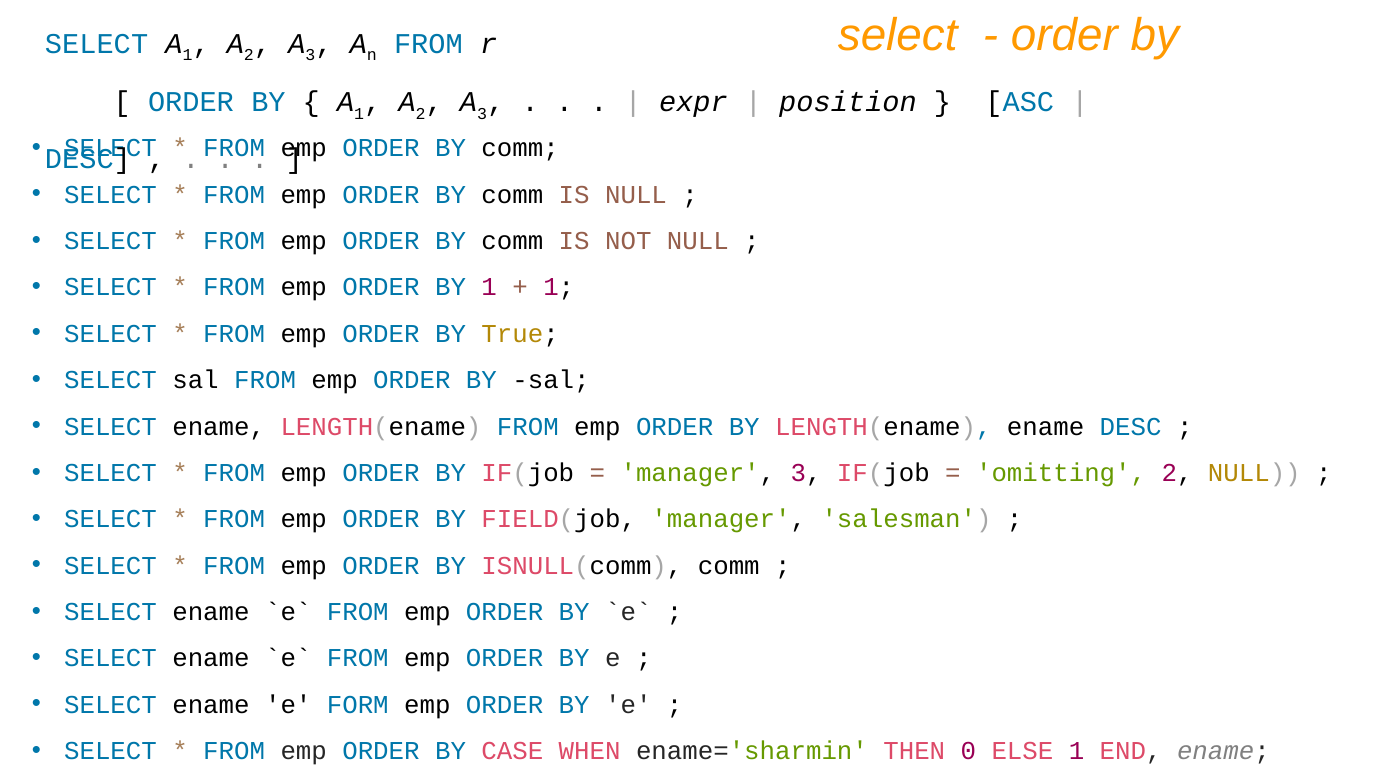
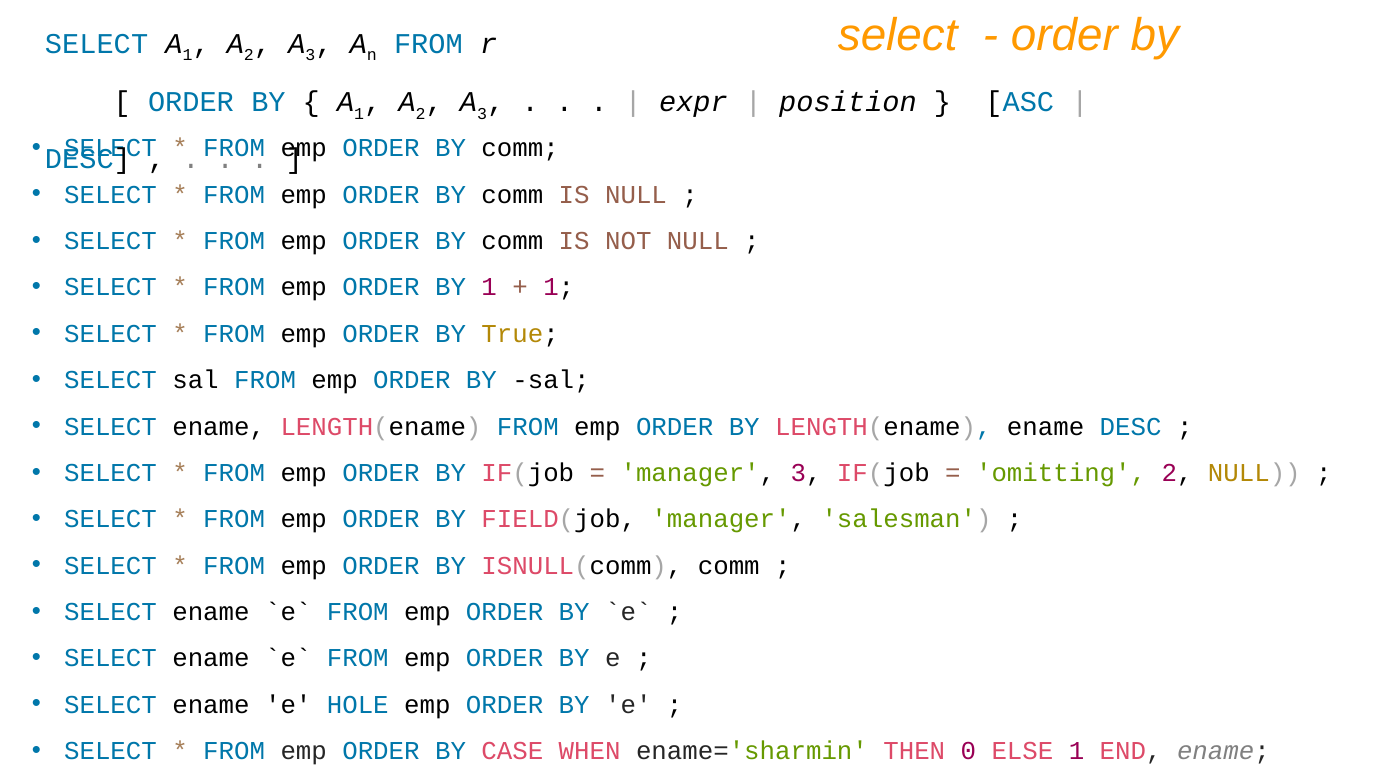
FORM: FORM -> HOLE (358, 705)
